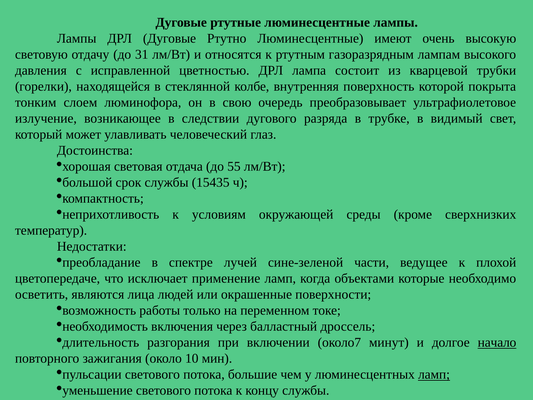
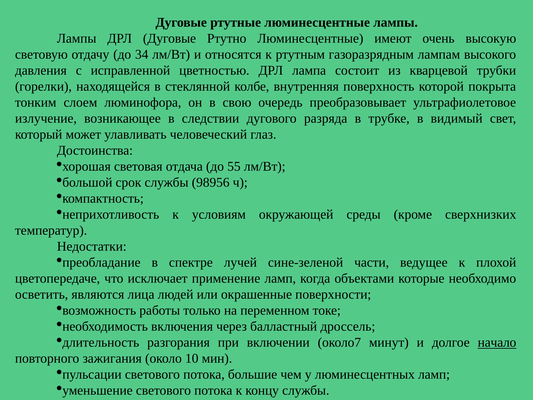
31: 31 -> 34 (142, 55)
15435: 15435 -> 98956 (211, 182)
ламп underline: present -> none (434, 374)
